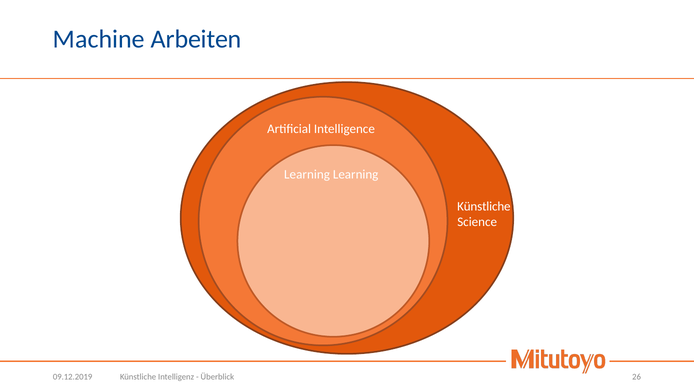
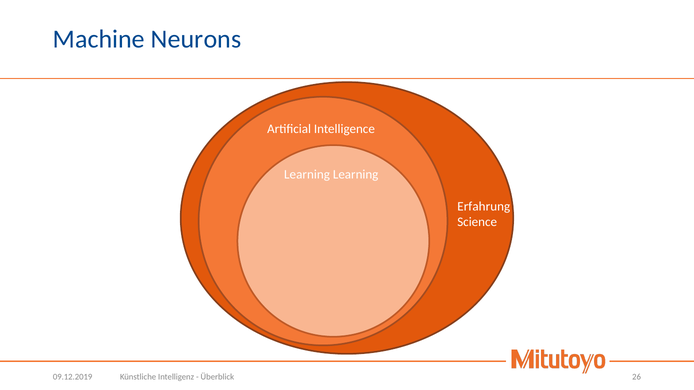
Arbeiten: Arbeiten -> Neurons (196, 39)
Künstliche: Künstliche -> Erfahrung (484, 207)
